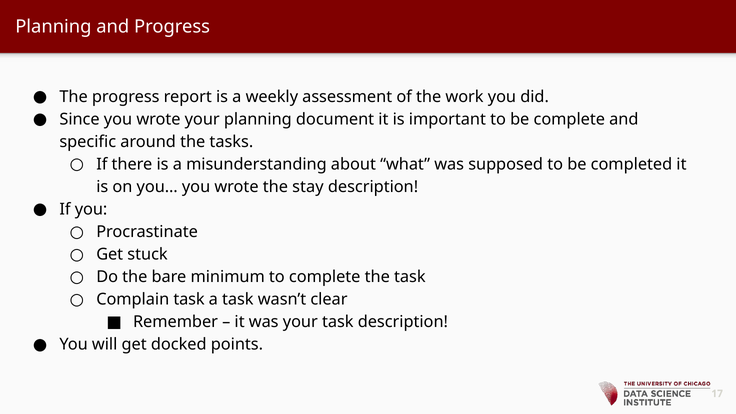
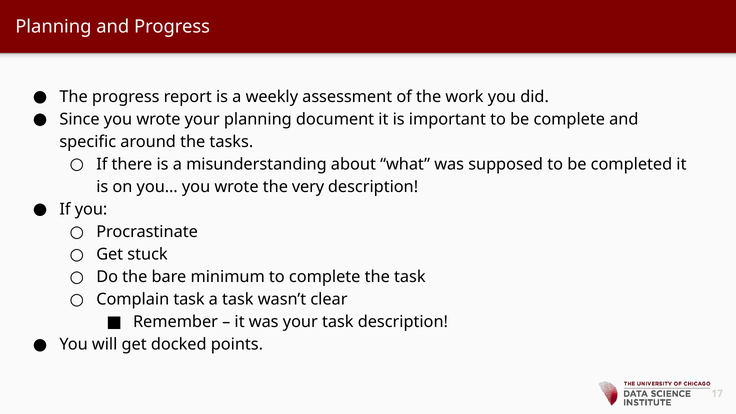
stay: stay -> very (308, 187)
